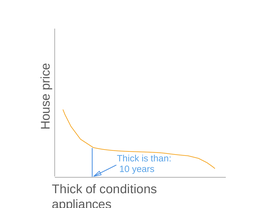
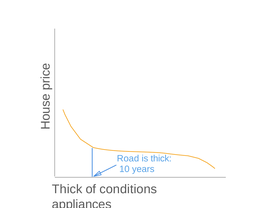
Thick: Thick -> Road (128, 158)
is than: than -> thick (161, 158)
